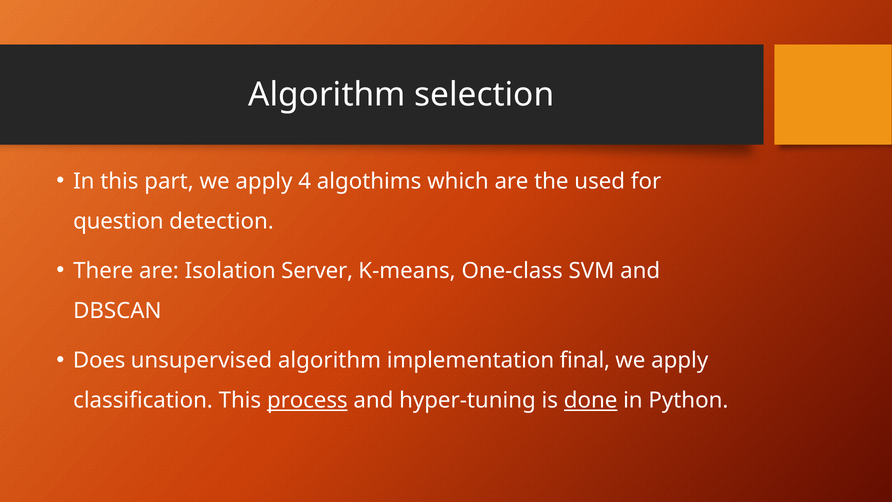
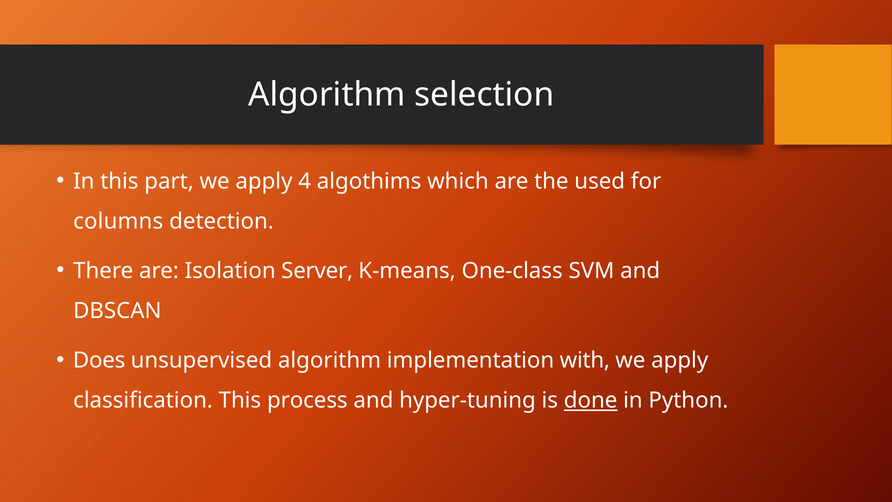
question: question -> columns (118, 221)
final: final -> with (585, 360)
process underline: present -> none (307, 400)
